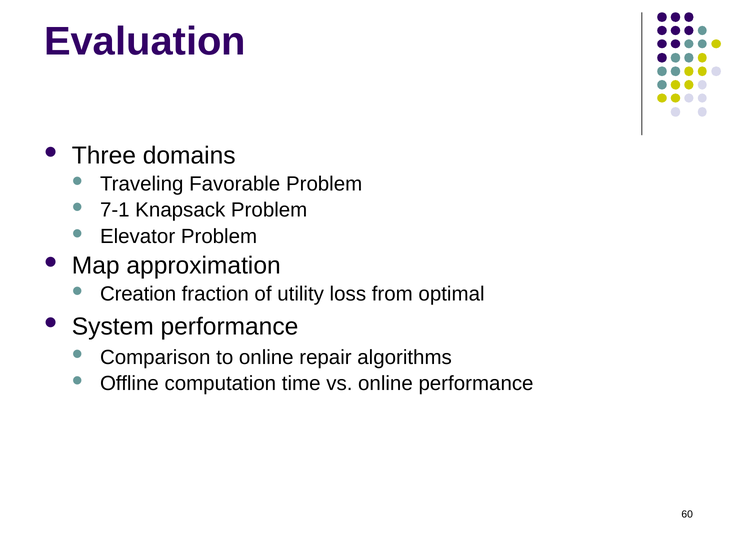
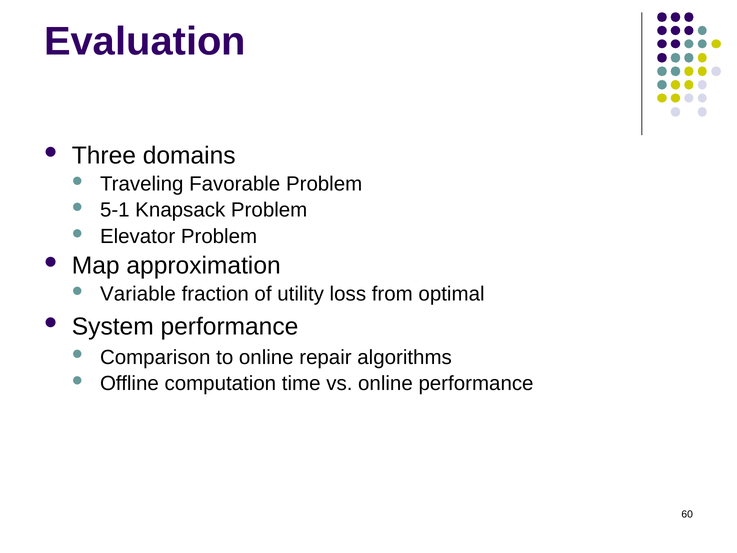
7-1: 7-1 -> 5-1 (115, 210)
Creation: Creation -> Variable (138, 294)
